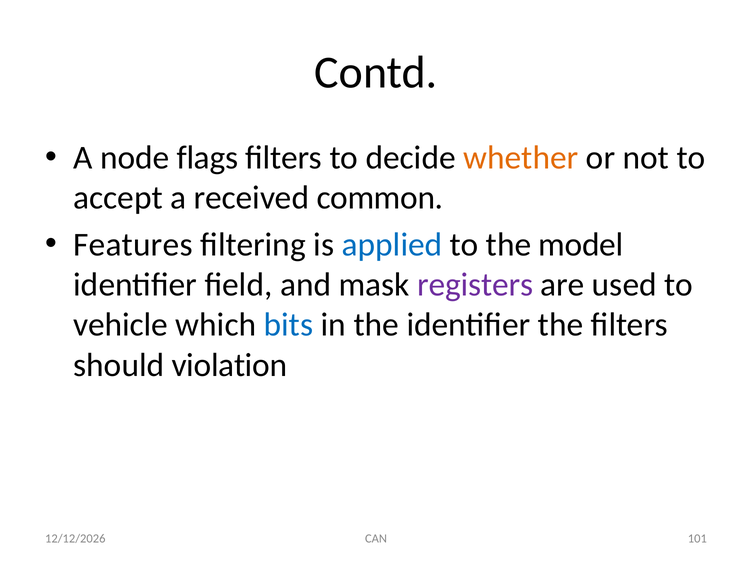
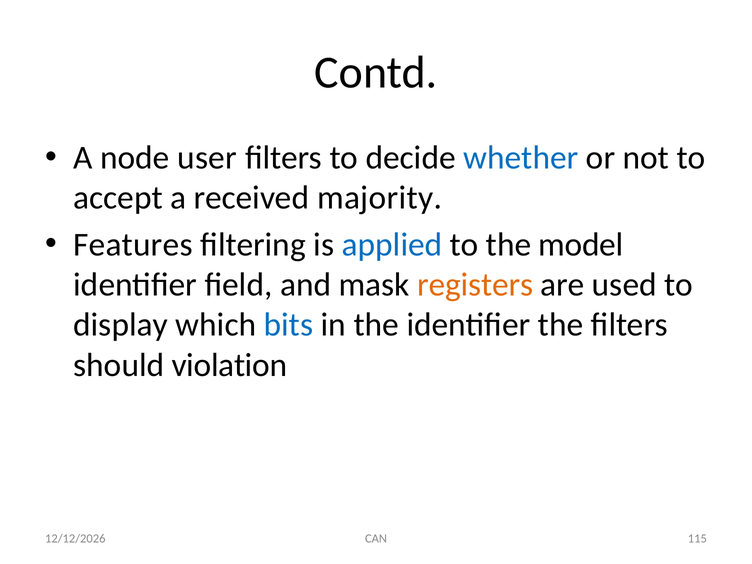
flags: flags -> user (207, 158)
whether colour: orange -> blue (521, 158)
common: common -> majority (380, 198)
registers colour: purple -> orange (475, 285)
vehicle: vehicle -> display (121, 325)
101: 101 -> 115 (697, 538)
